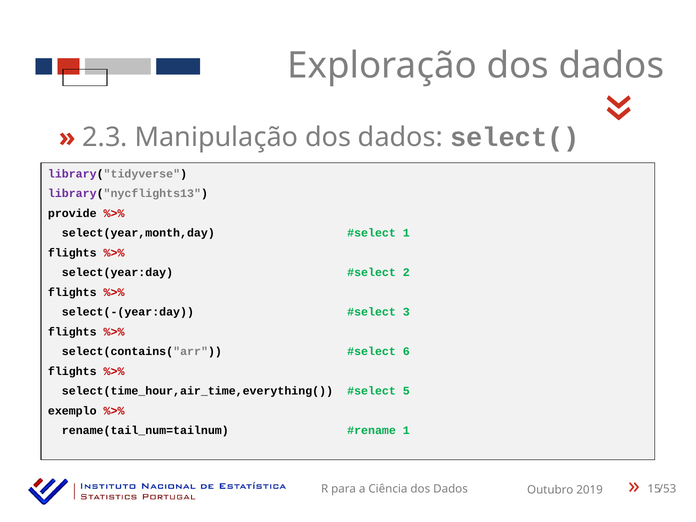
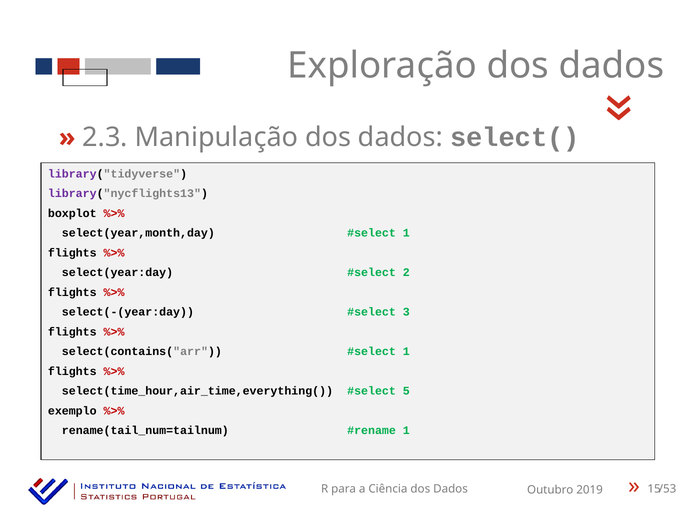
provide: provide -> boxplot (72, 213)
6: 6 -> 1 (406, 351)
